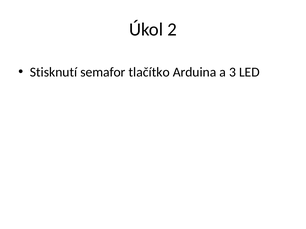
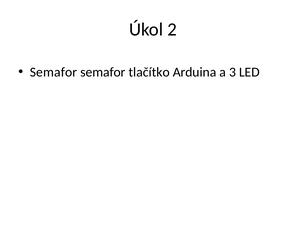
Stisknutí: Stisknutí -> Semafor (53, 72)
